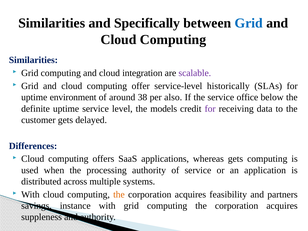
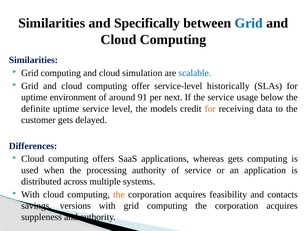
integration: integration -> simulation (142, 73)
scalable colour: purple -> blue (195, 73)
38: 38 -> 91 (142, 97)
also: also -> next (173, 97)
office: office -> usage (247, 97)
for colour: purple -> orange (210, 109)
partners: partners -> contacts (283, 194)
instance: instance -> versions (75, 206)
